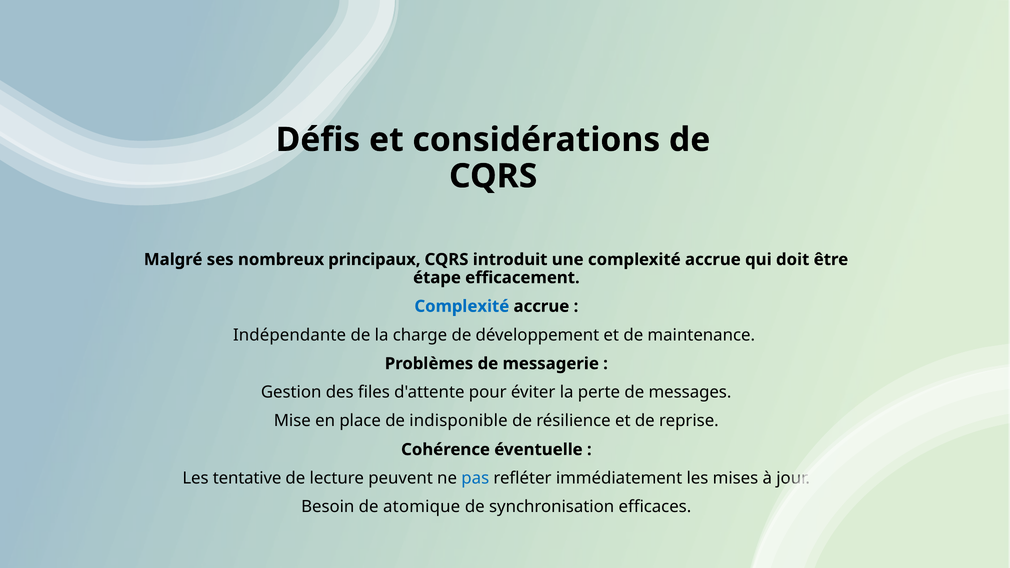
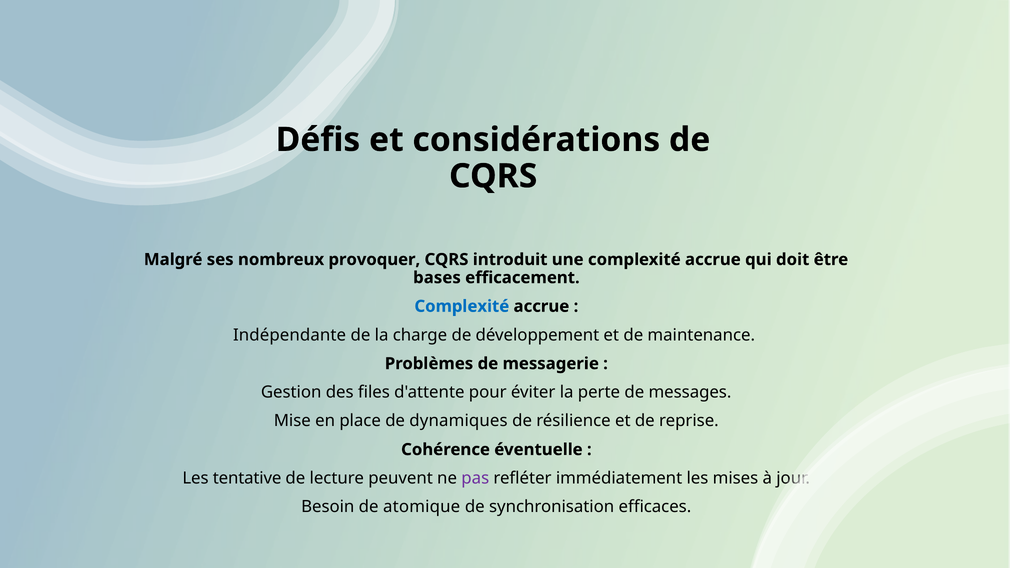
principaux: principaux -> provoquer (374, 260)
étape: étape -> bases (437, 278)
indisponible: indisponible -> dynamiques (459, 421)
pas colour: blue -> purple (475, 478)
